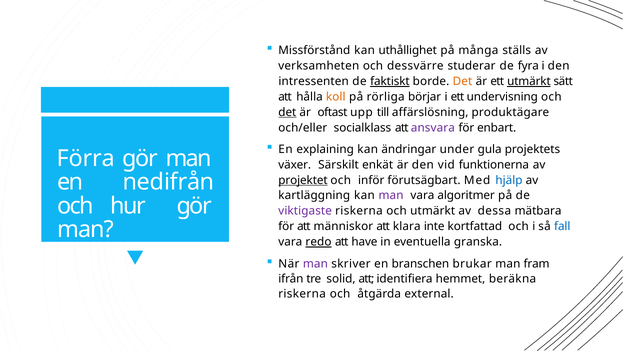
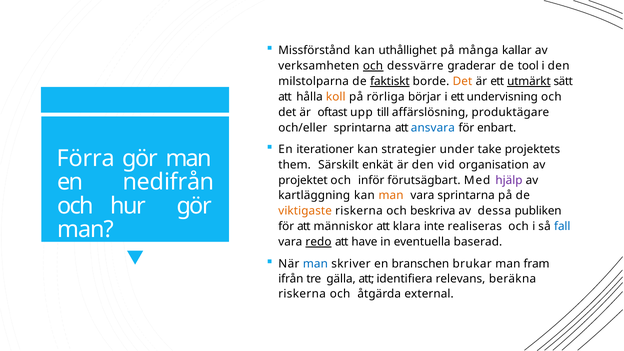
ställs: ställs -> kallar (517, 51)
och underline: none -> present (373, 66)
studerar: studerar -> graderar (472, 66)
fyra: fyra -> tool (528, 66)
intressenten: intressenten -> milstolparna (314, 81)
det underline: present -> none (287, 112)
och/eller socialklass: socialklass -> sprintarna (362, 128)
ansvara colour: purple -> blue (433, 128)
explaining: explaining -> iterationer (325, 149)
ändringar: ändringar -> strategier (409, 149)
gula: gula -> take (490, 149)
växer: växer -> them (295, 165)
funktionerna: funktionerna -> organisation (494, 165)
projektet underline: present -> none (303, 180)
hjälp colour: blue -> purple (509, 180)
man colour: purple -> orange (391, 196)
vara algoritmer: algoritmer -> sprintarna (466, 196)
viktigaste colour: purple -> orange (305, 211)
och utmärkt: utmärkt -> beskriva (433, 211)
mätbara: mätbara -> publiken (538, 211)
kortfattad: kortfattad -> realiseras (475, 226)
granska: granska -> baserad (478, 242)
man colour: purple -> blue (315, 264)
solid: solid -> gälla (341, 279)
hemmet: hemmet -> relevans (460, 279)
